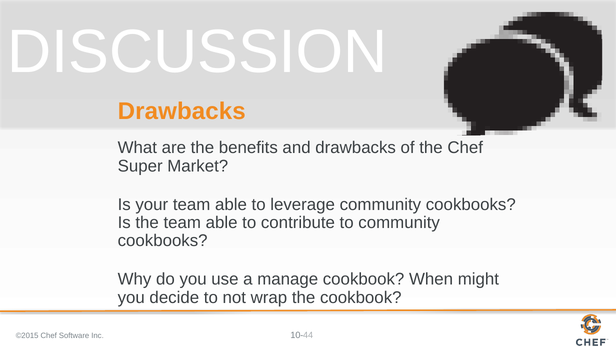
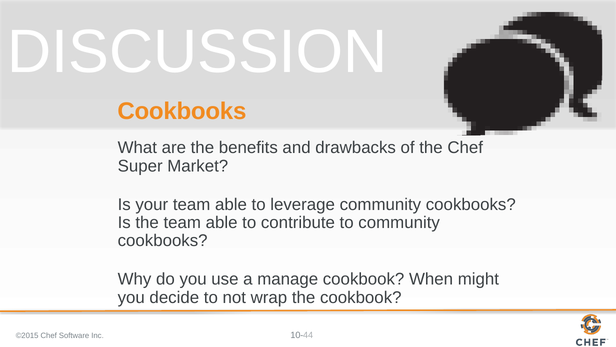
Drawbacks: Drawbacks -> Cookbooks (182, 111)
